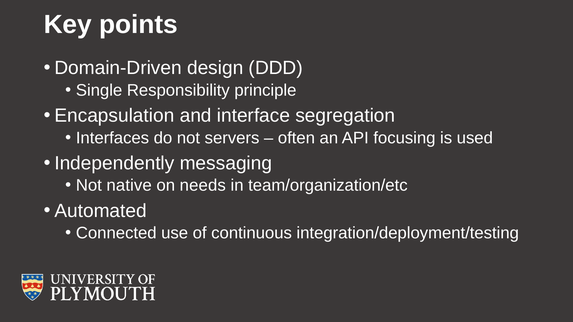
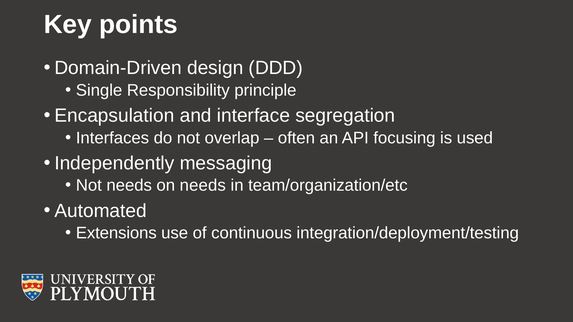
servers: servers -> overlap (232, 138)
Not native: native -> needs (129, 186)
Connected: Connected -> Extensions (116, 233)
